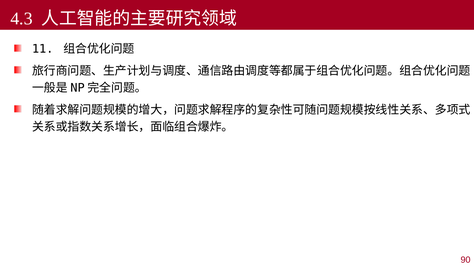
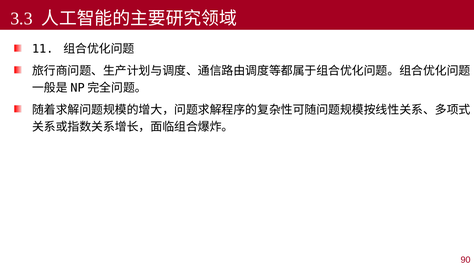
4.3: 4.3 -> 3.3 (21, 19)
